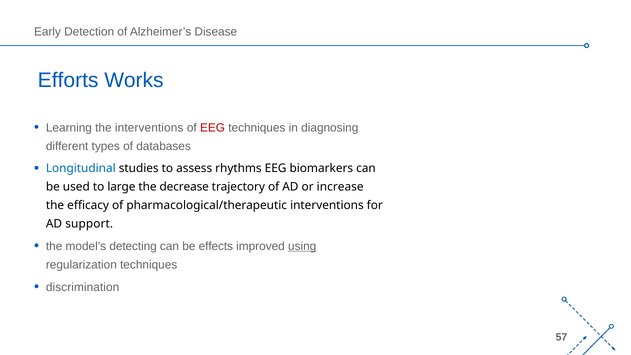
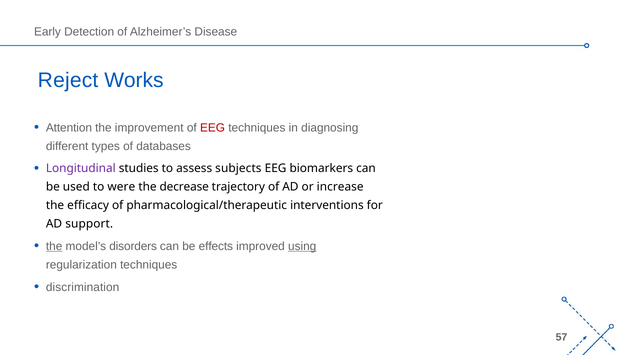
Efforts: Efforts -> Reject (68, 80)
Learning: Learning -> Attention (69, 128)
the interventions: interventions -> improvement (149, 128)
Longitudinal colour: blue -> purple (81, 169)
rhythms: rhythms -> subjects (238, 169)
large: large -> were (121, 187)
the underline: none -> present (54, 246)
detecting: detecting -> disorders (133, 246)
